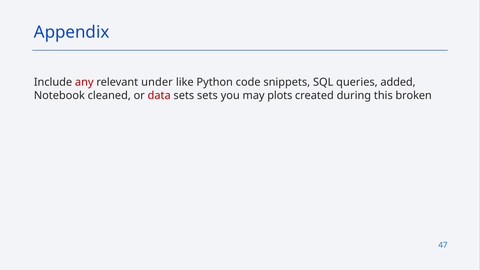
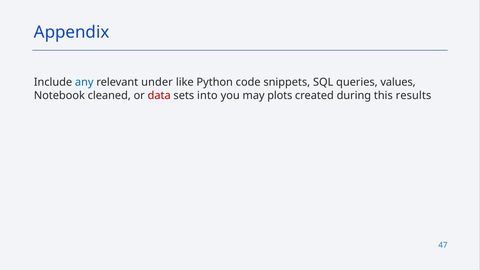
any colour: red -> blue (84, 82)
added: added -> values (398, 82)
sets sets: sets -> into (207, 96)
broken: broken -> results (414, 96)
